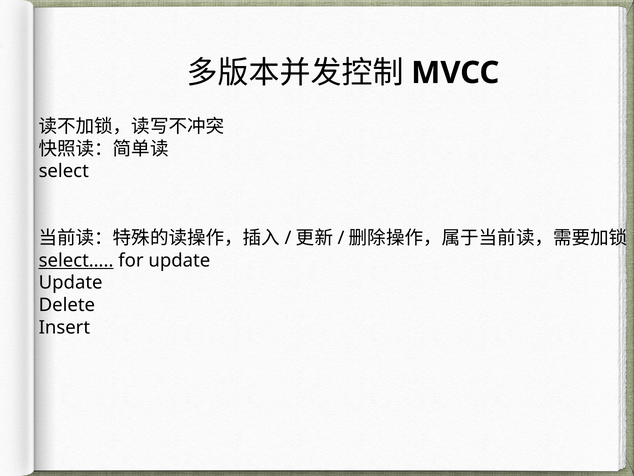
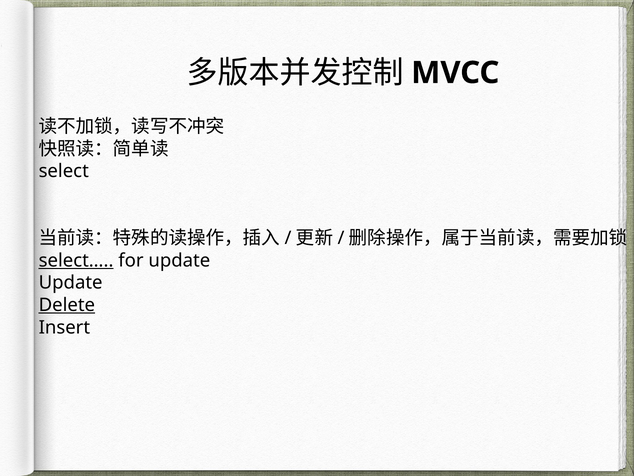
Delete underline: none -> present (67, 305)
